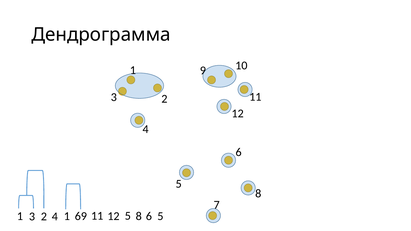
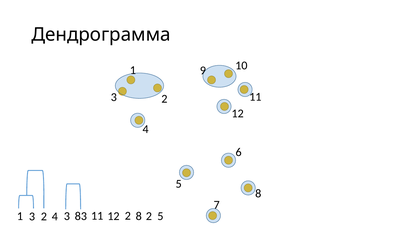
3 1: 1 -> 3 (67, 216)
69: 69 -> 83 (81, 216)
12 5: 5 -> 2 (128, 216)
8 6: 6 -> 2 (149, 216)
